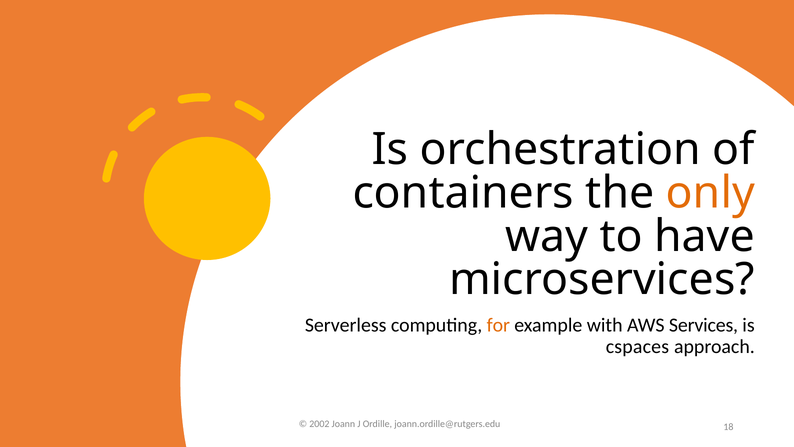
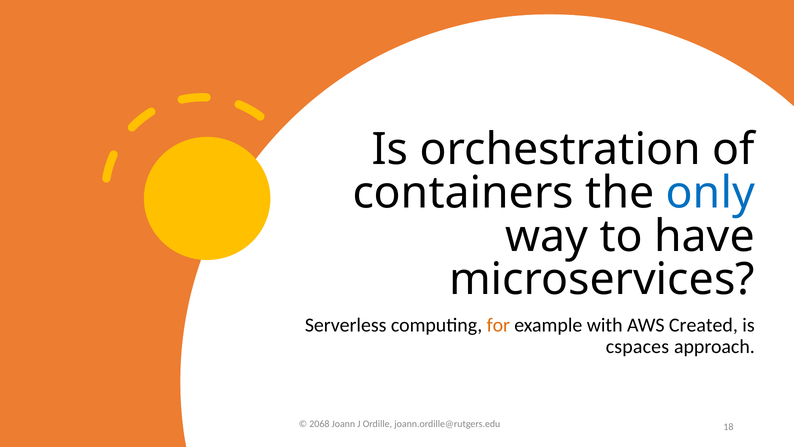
only colour: orange -> blue (710, 193)
Services: Services -> Created (703, 325)
2002: 2002 -> 2068 (319, 424)
